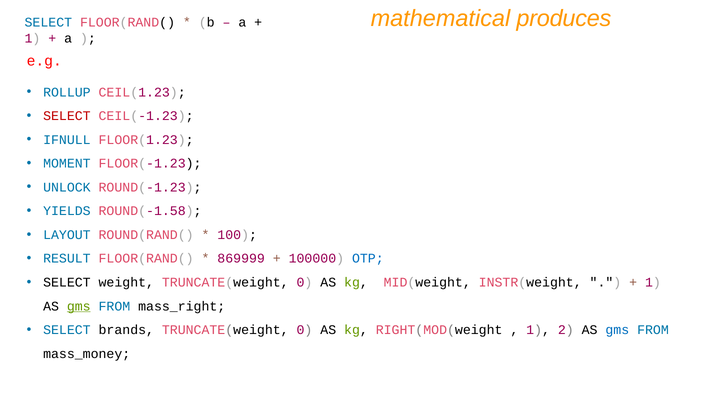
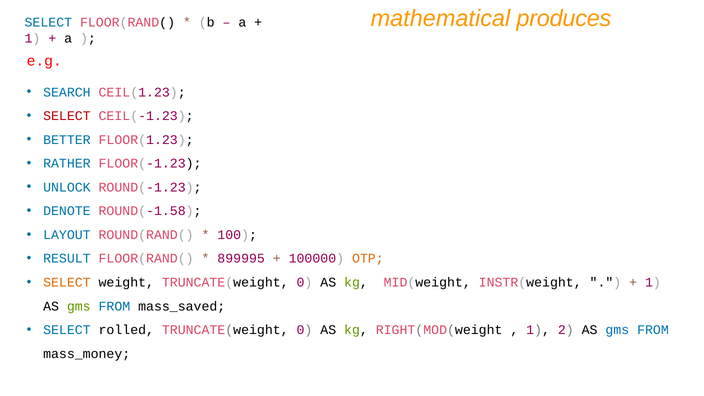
ROLLUP: ROLLUP -> SEARCH (67, 92)
IFNULL: IFNULL -> BETTER (67, 140)
MOMENT: MOMENT -> RATHER (67, 164)
YIELDS: YIELDS -> DENOTE (67, 211)
869999: 869999 -> 899995 (241, 259)
OTP colour: blue -> orange (368, 259)
SELECT colour: black -> orange (67, 282)
gms underline: present -> none (79, 306)
mass_right: mass_right -> mass_saved (182, 306)
brands: brands -> rolled (126, 330)
